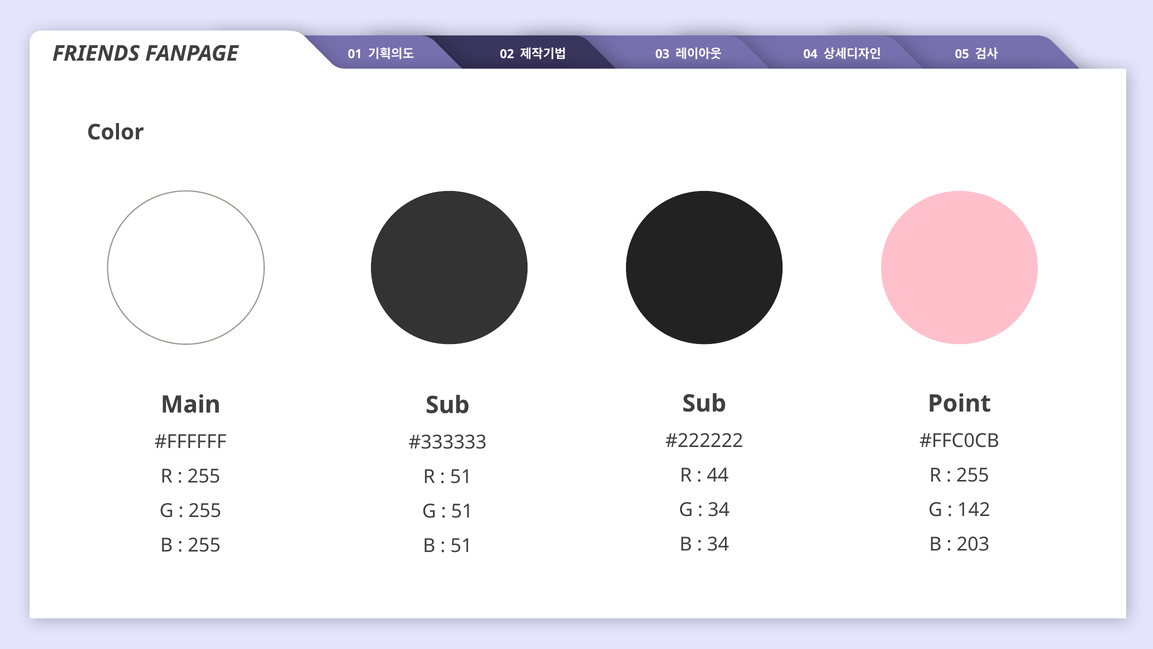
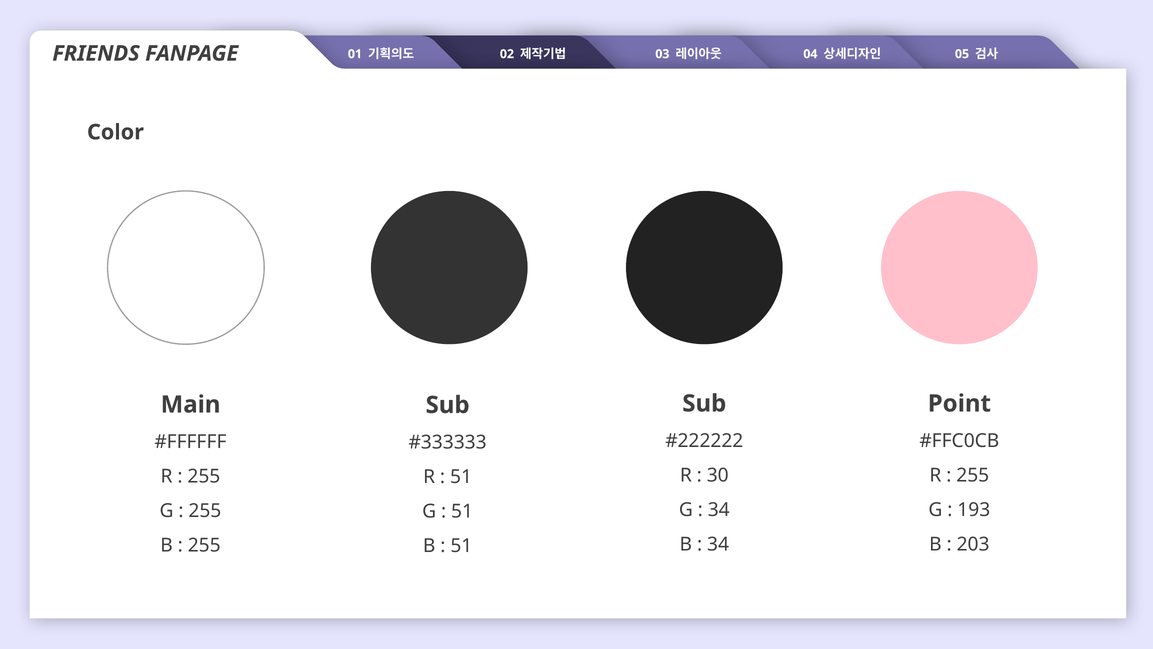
44: 44 -> 30 (718, 475)
142: 142 -> 193 (974, 510)
